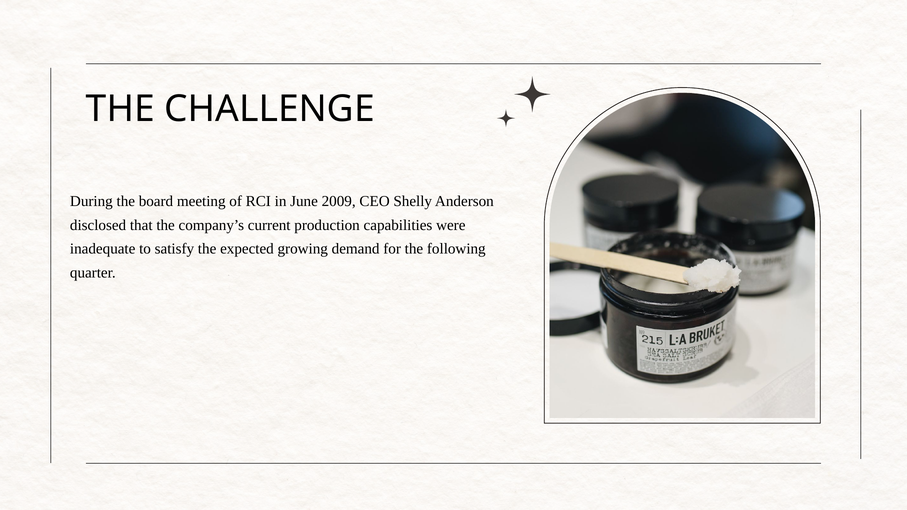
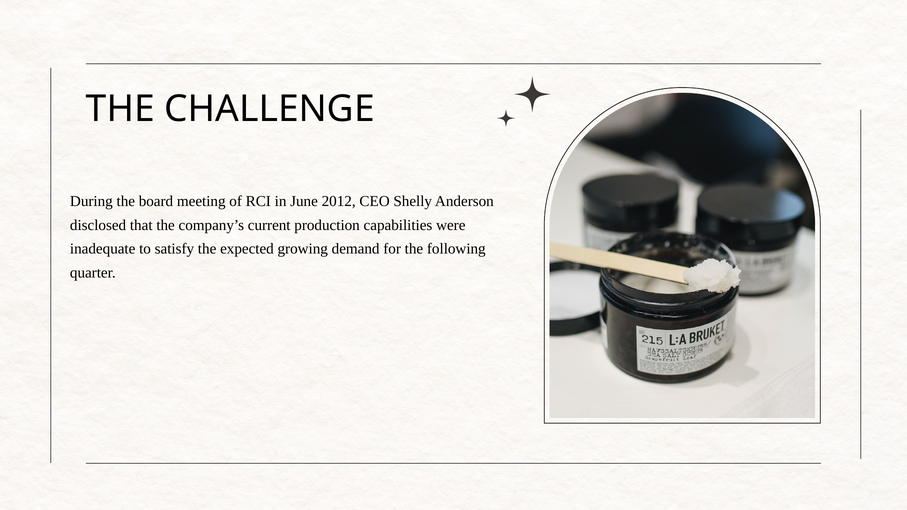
2009: 2009 -> 2012 (339, 201)
